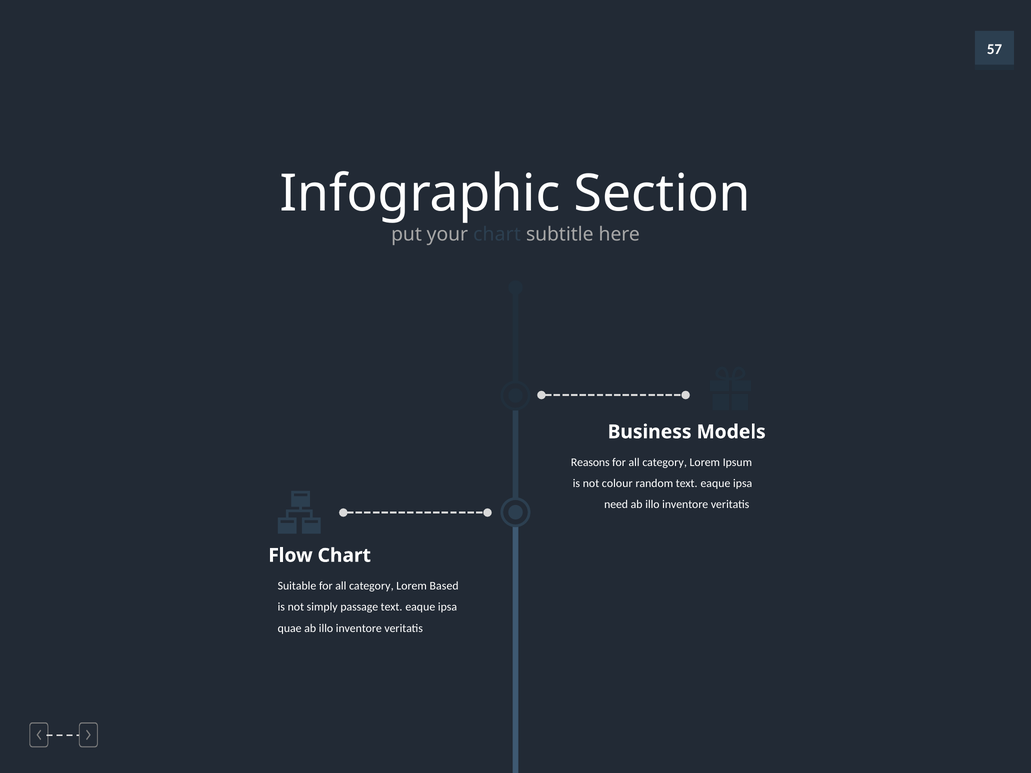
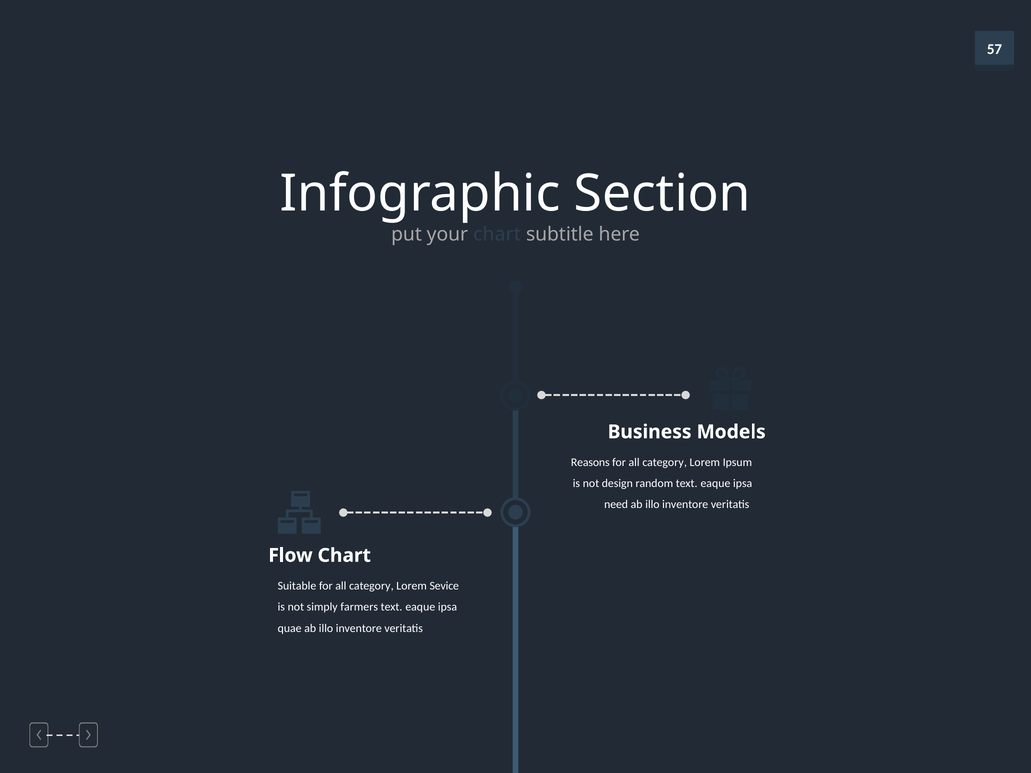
colour: colour -> design (617, 484)
Based: Based -> Sevice (444, 586)
passage: passage -> farmers (359, 607)
